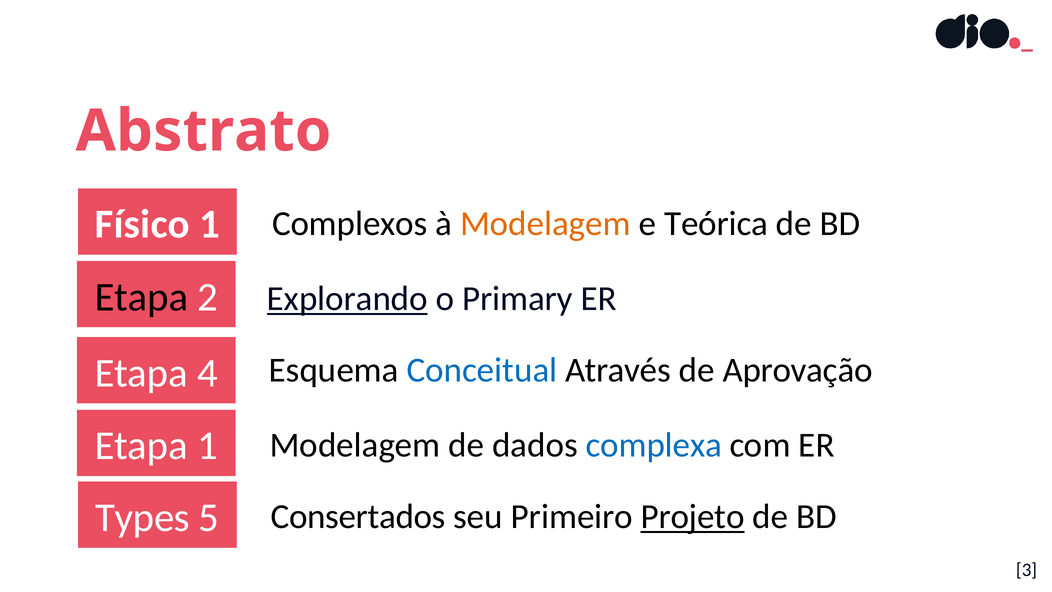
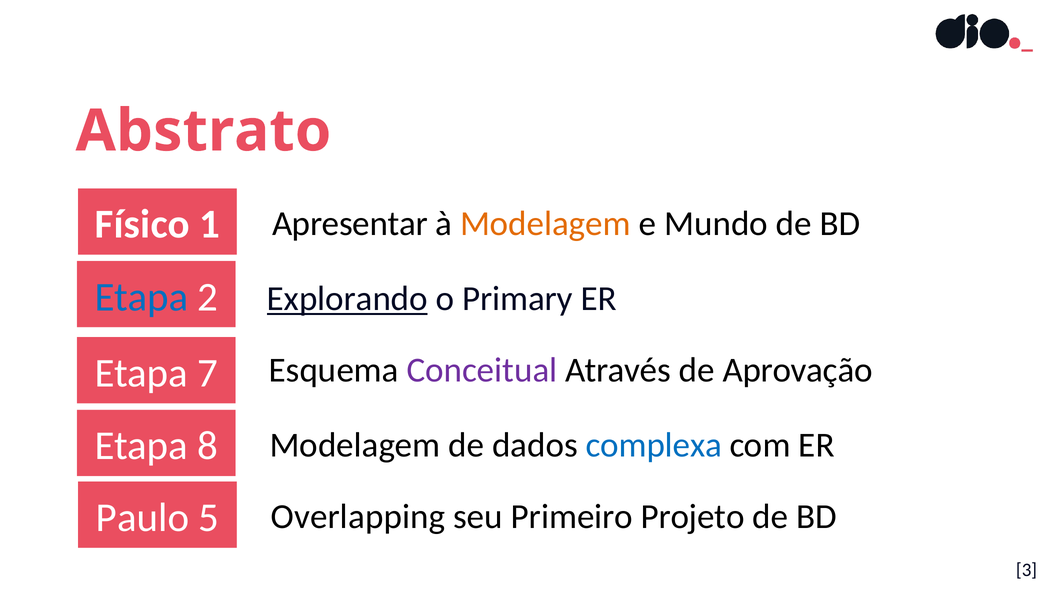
Complexos: Complexos -> Apresentar (350, 224)
Teórica: Teórica -> Mundo (716, 224)
Etapa colour: black -> blue (141, 297)
4: 4 -> 7 (207, 373)
Conceitual colour: blue -> purple (482, 370)
Etapa 1: 1 -> 8 (207, 446)
Types: Types -> Paulo (142, 517)
Consertados: Consertados -> Overlapping (358, 517)
Projeto underline: present -> none (693, 517)
